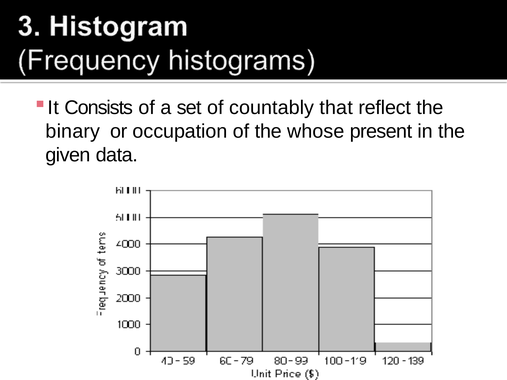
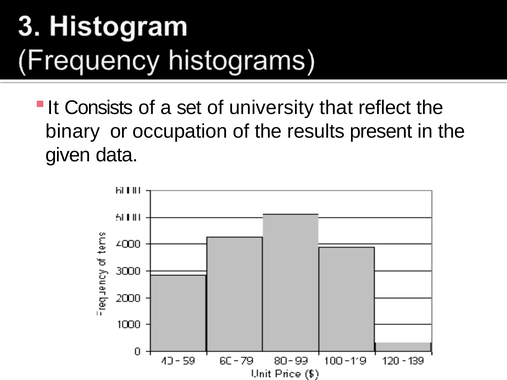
countably: countably -> university (272, 108)
whose: whose -> results (316, 131)
